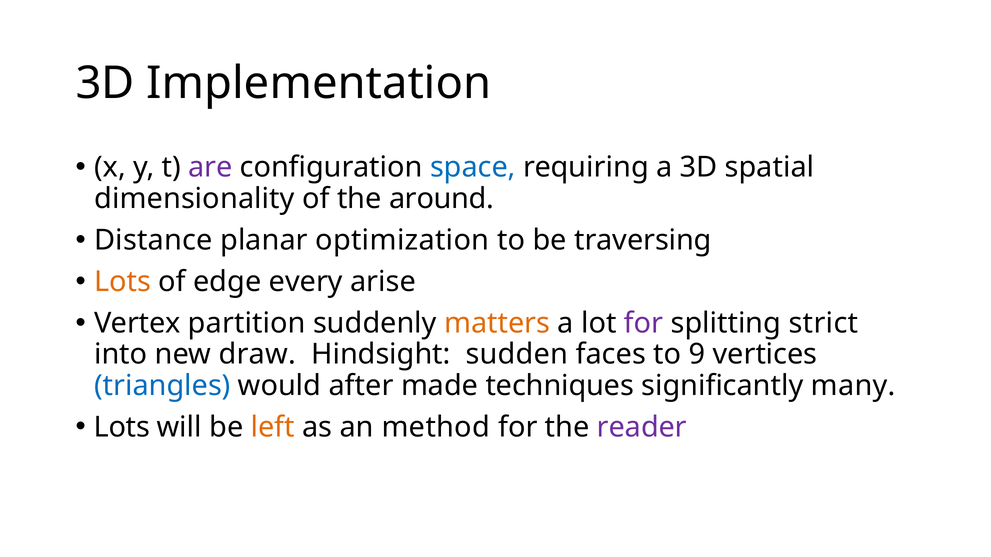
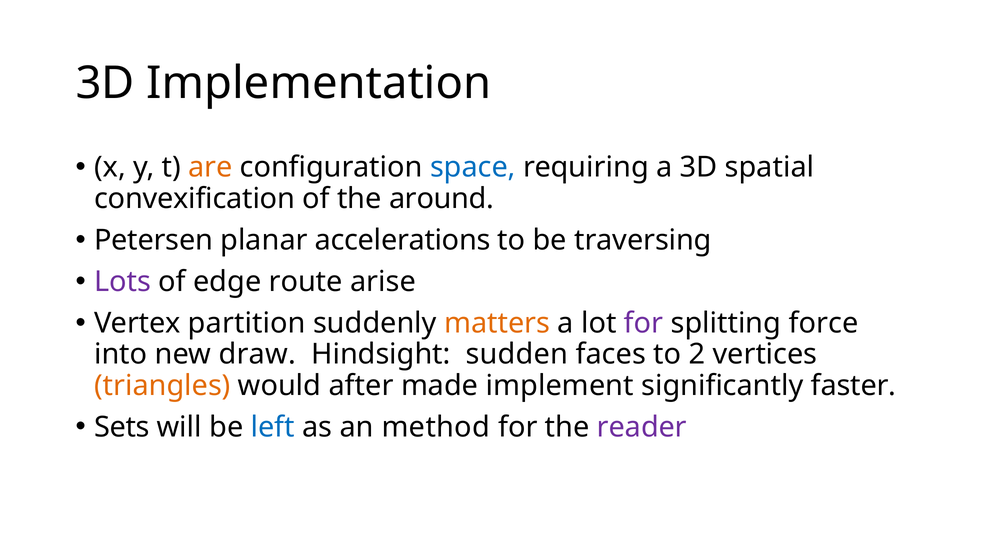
are colour: purple -> orange (211, 168)
dimensionality: dimensionality -> convexification (195, 199)
Distance: Distance -> Petersen (154, 240)
optimization: optimization -> accelerations (403, 240)
Lots colour: orange -> purple (123, 282)
every: every -> route (306, 282)
strict: strict -> force (824, 323)
9: 9 -> 2 (697, 355)
triangles colour: blue -> orange (162, 386)
techniques: techniques -> implement (560, 386)
many: many -> faster (853, 386)
Lots: Lots -> Sets (122, 427)
left colour: orange -> blue (273, 427)
